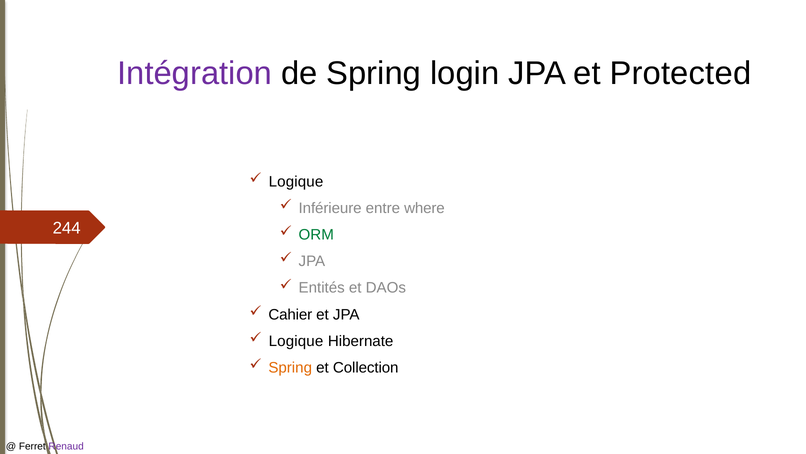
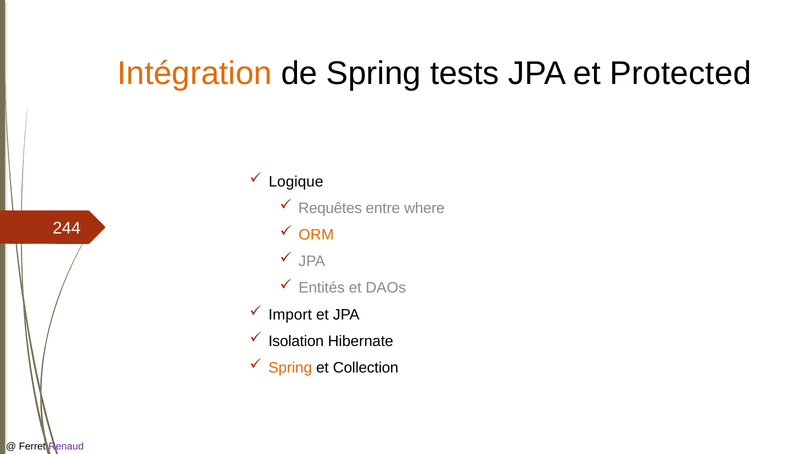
Intégration colour: purple -> orange (195, 74)
login: login -> tests (465, 74)
Inférieure: Inférieure -> Requêtes (330, 208)
ORM colour: green -> orange (316, 235)
Cahier: Cahier -> Import (290, 314)
Logique: Logique -> Isolation (296, 341)
